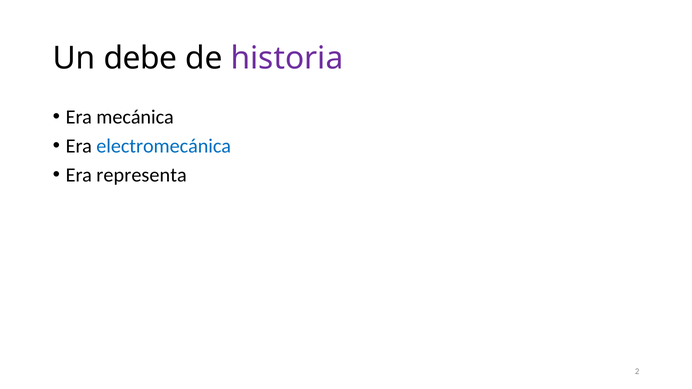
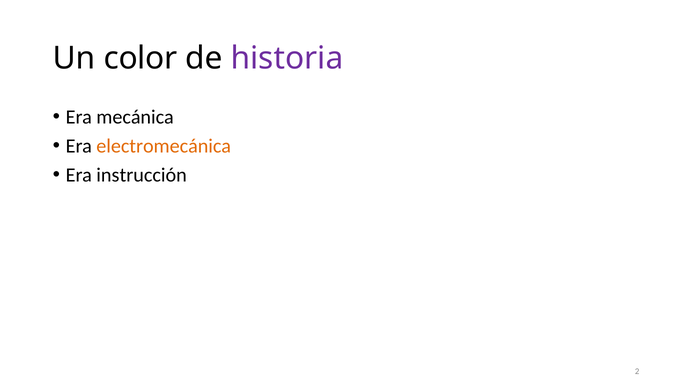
debe: debe -> color (140, 58)
electromecánica colour: blue -> orange (164, 146)
representa: representa -> instrucción (142, 175)
